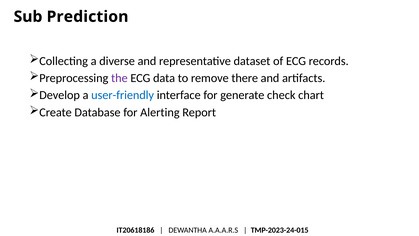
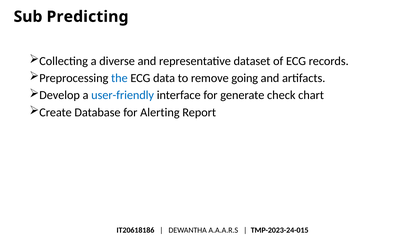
Prediction: Prediction -> Predicting (88, 17)
the colour: purple -> blue (119, 78)
there: there -> going (245, 78)
